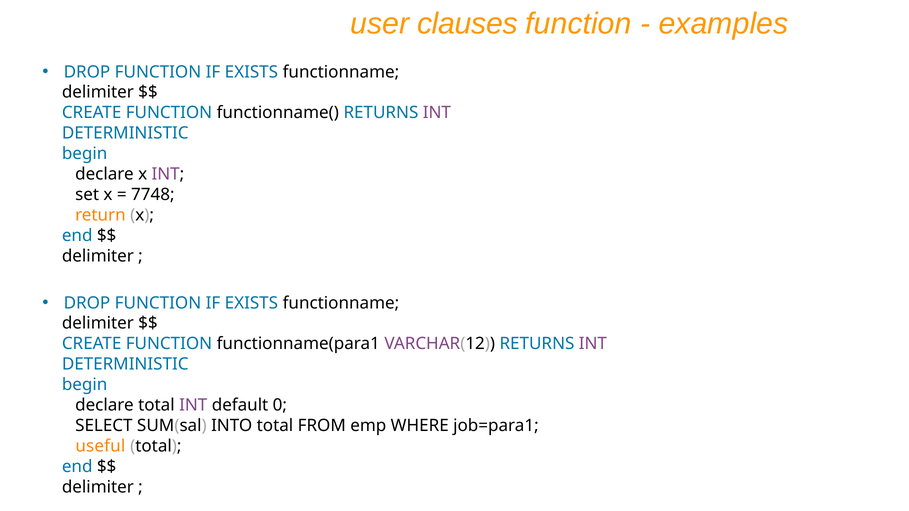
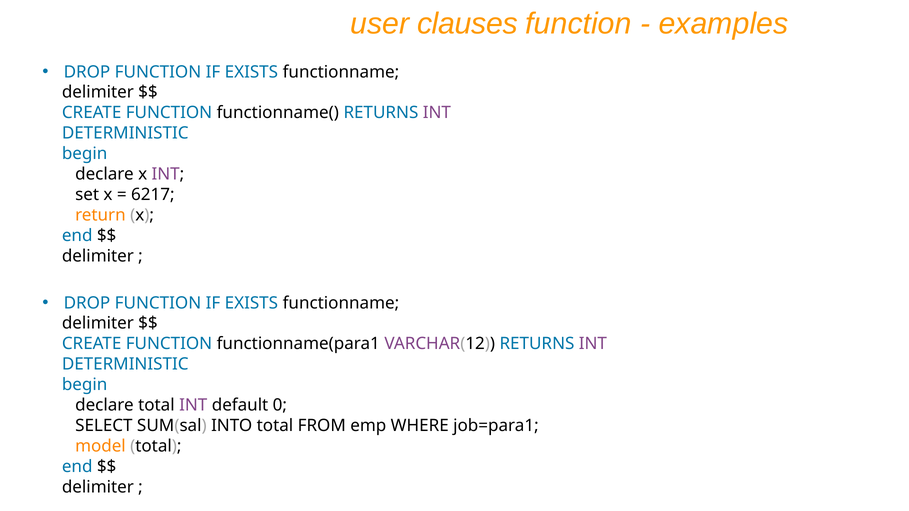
7748: 7748 -> 6217 (153, 195)
useful: useful -> model (100, 446)
